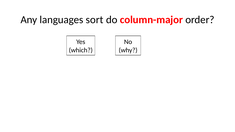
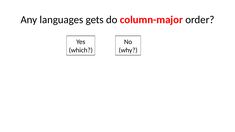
sort: sort -> gets (95, 20)
